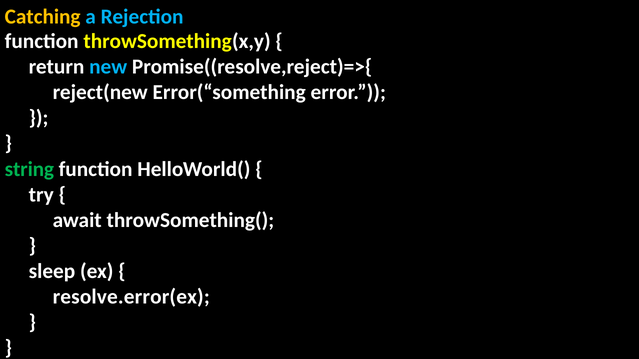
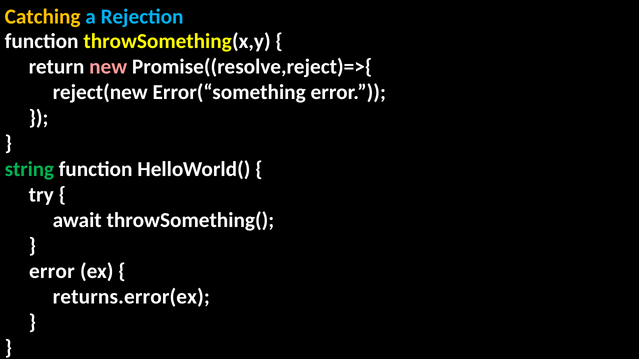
new colour: light blue -> pink (108, 67)
sleep: sleep -> error (52, 271)
resolve.error(ex: resolve.error(ex -> returns.error(ex (131, 297)
